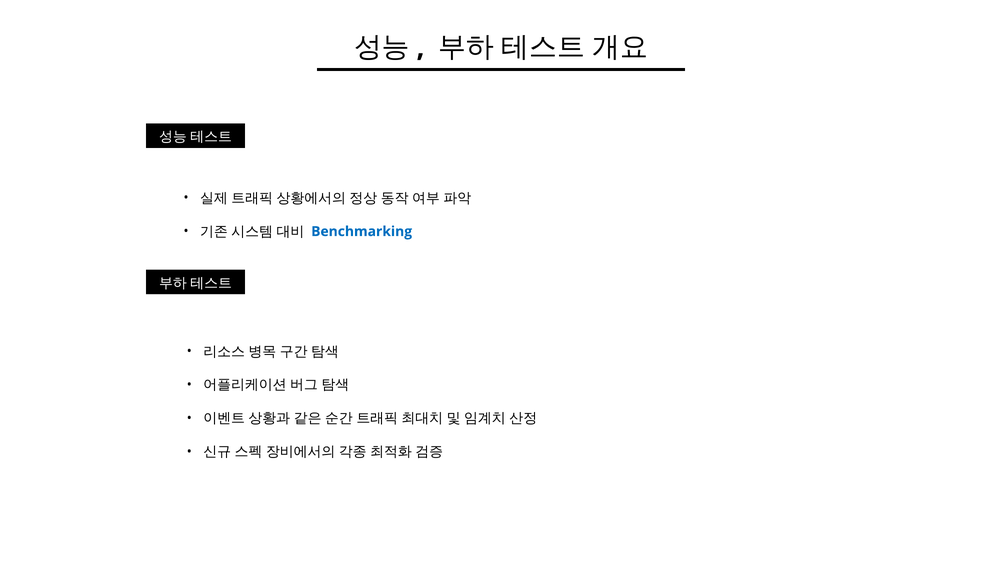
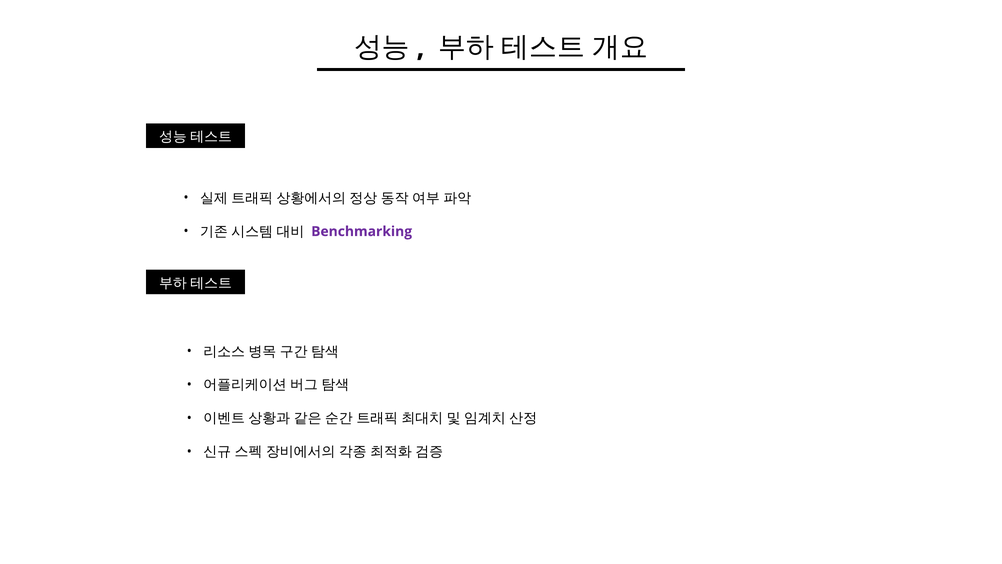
Benchmarking colour: blue -> purple (362, 231)
